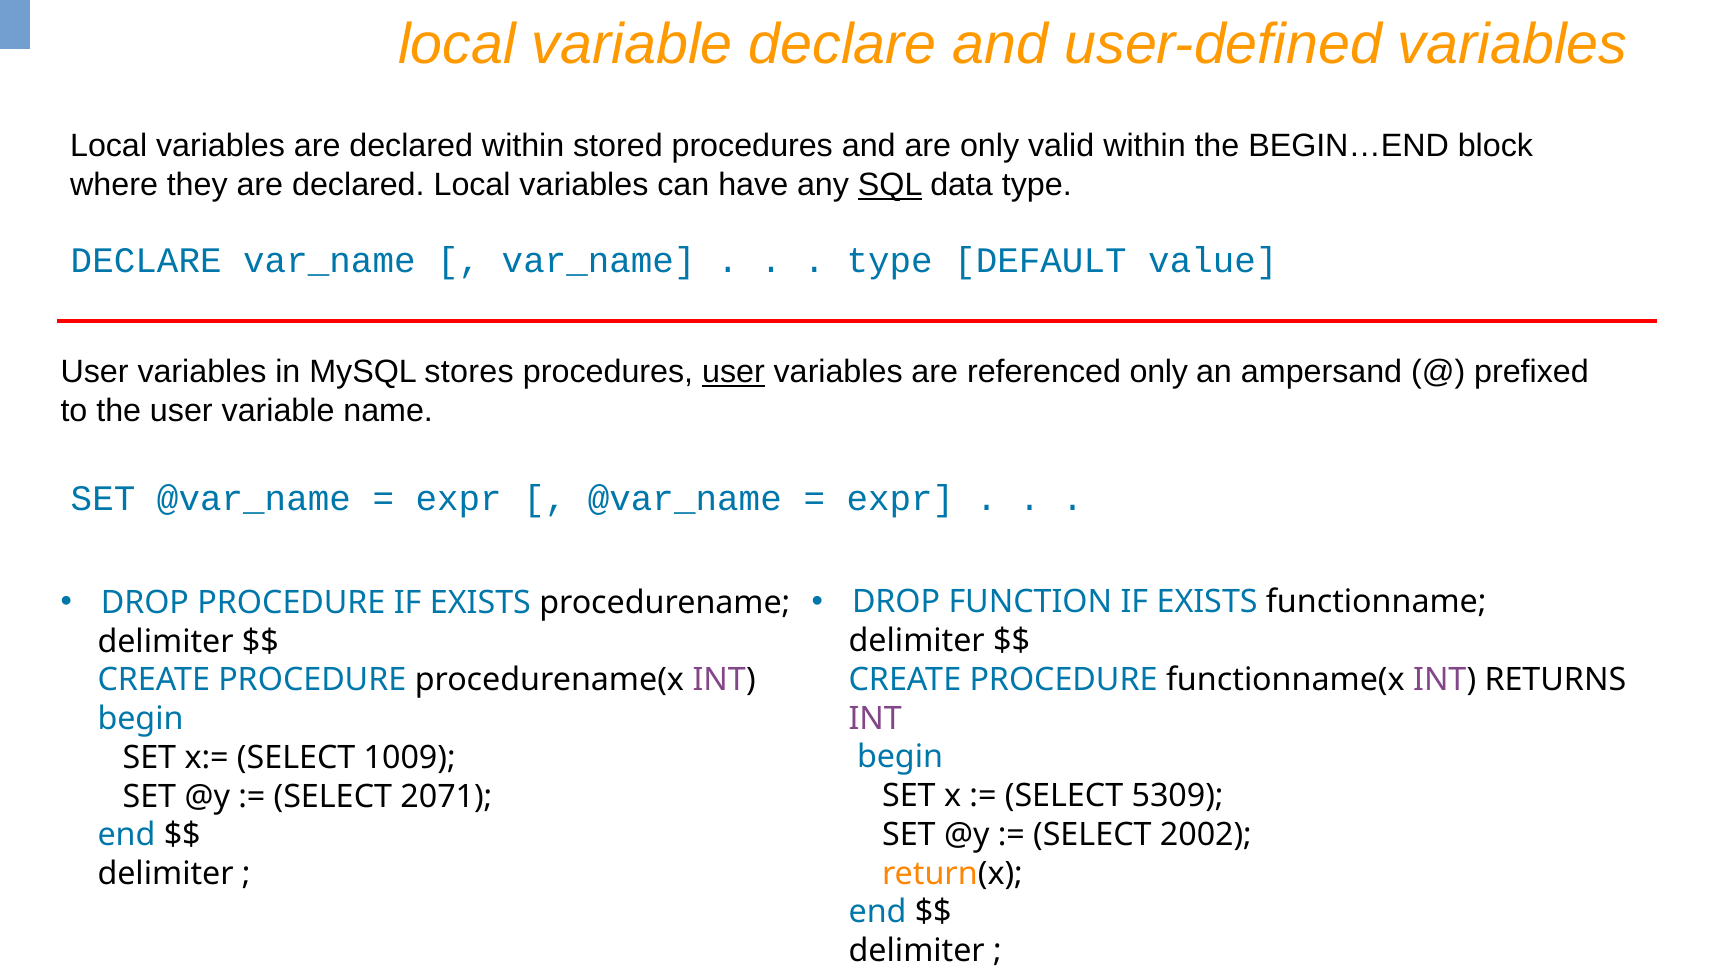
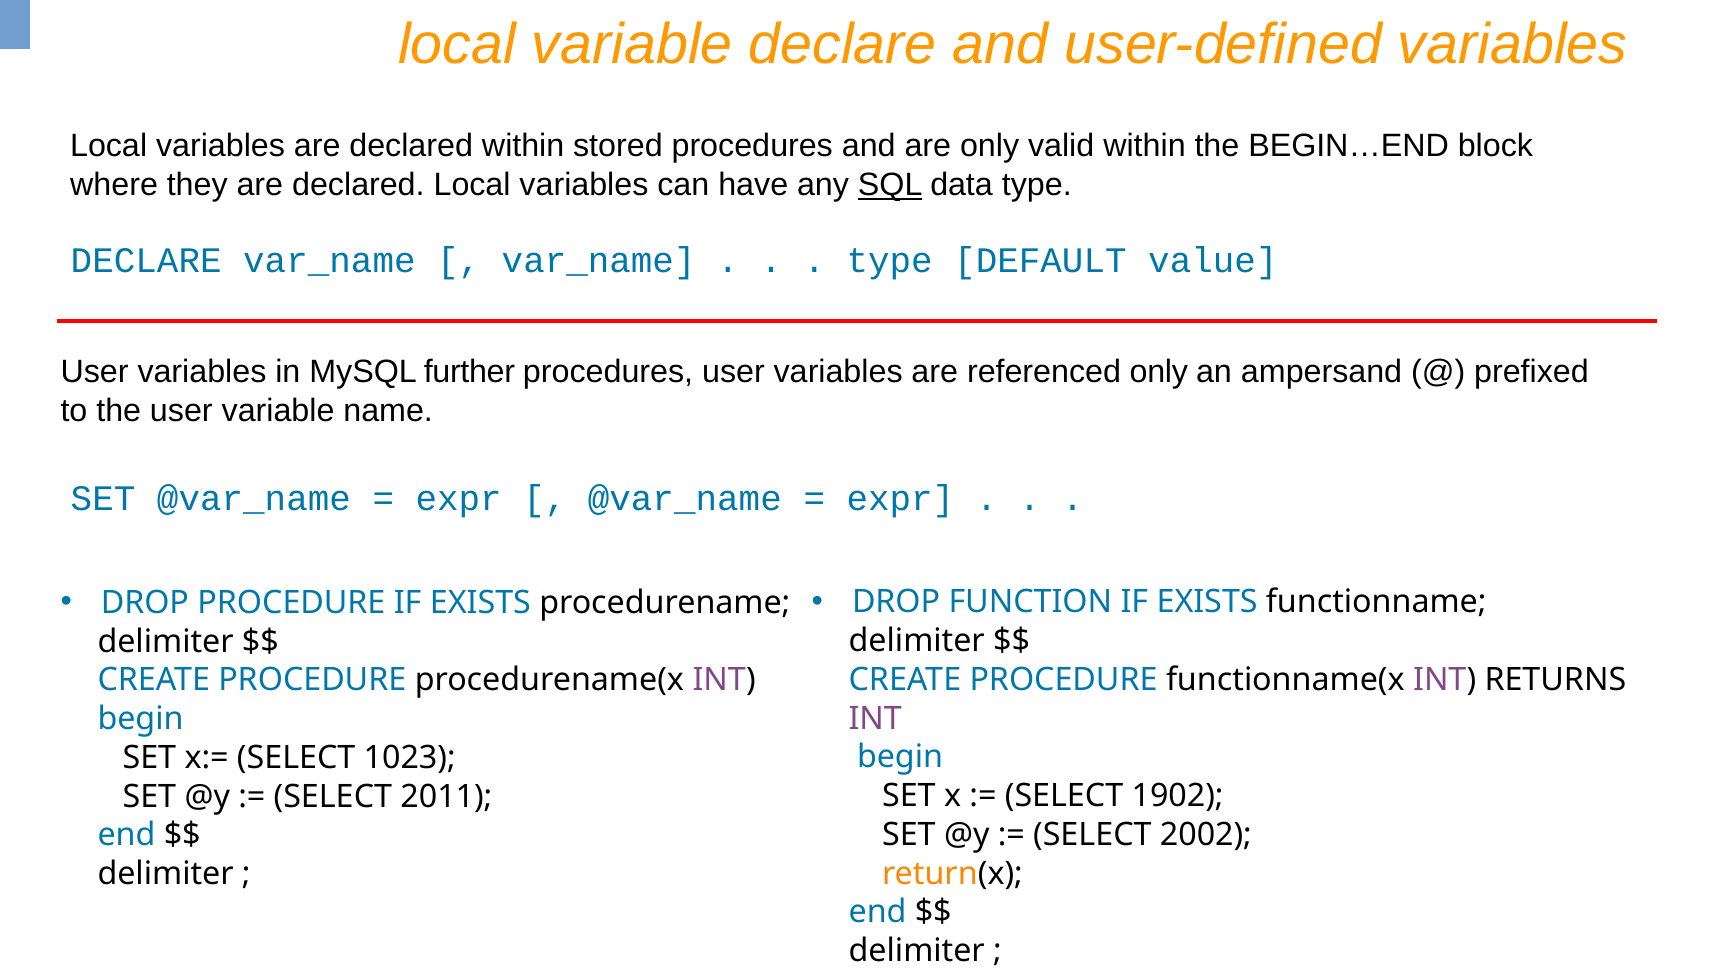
stores: stores -> further (469, 372)
user underline: present -> none (733, 372)
1009: 1009 -> 1023 (410, 757)
5309: 5309 -> 1902 (1178, 795)
2071: 2071 -> 2011 (446, 796)
